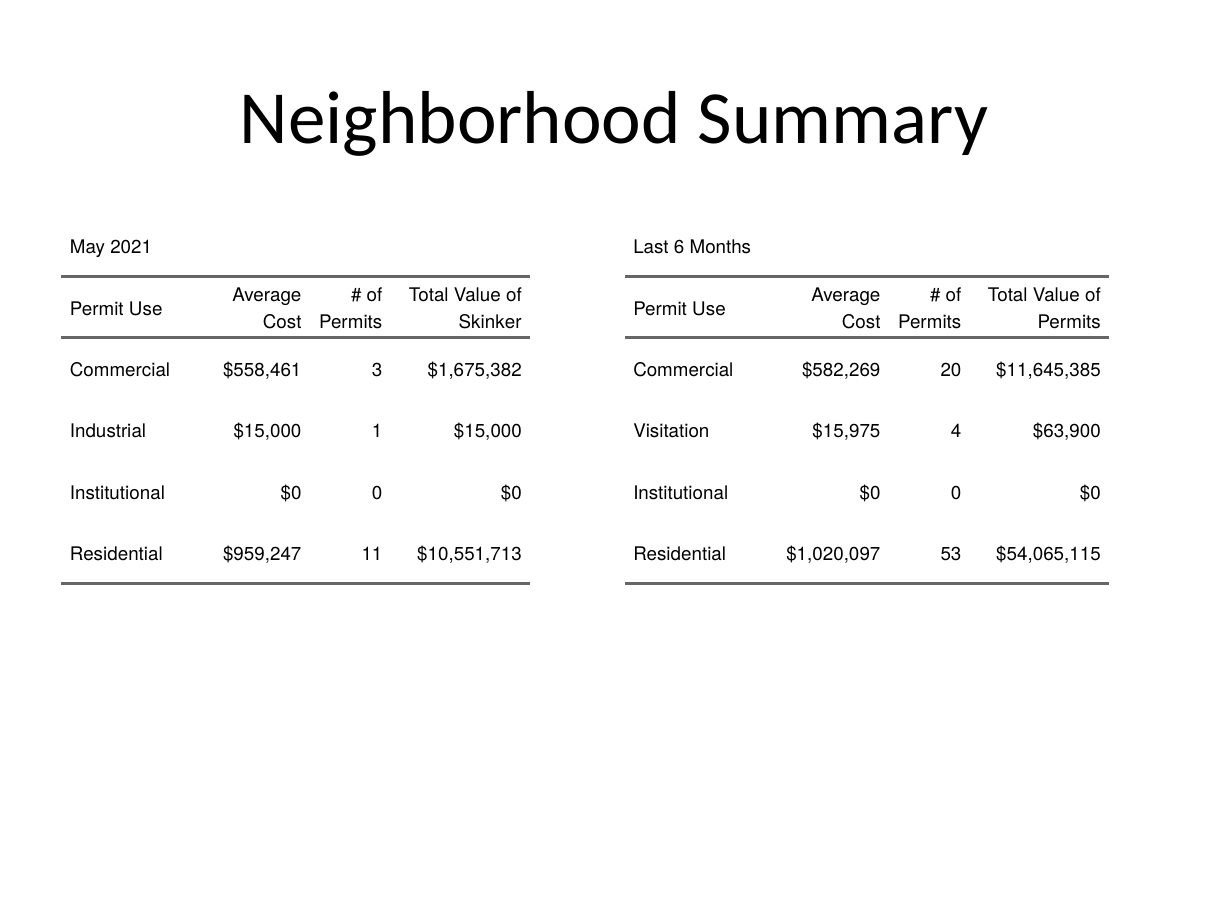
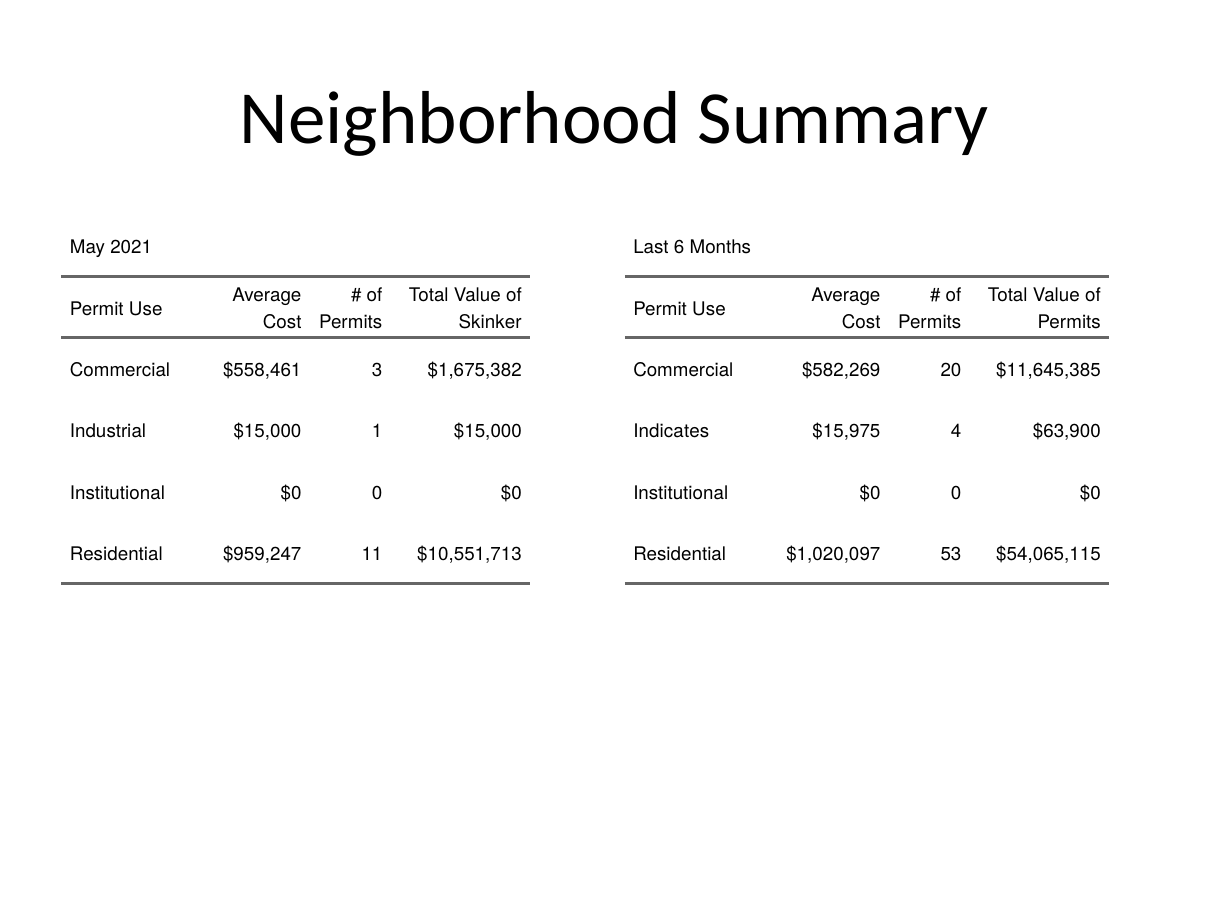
Visitation: Visitation -> Indicates (671, 432)
